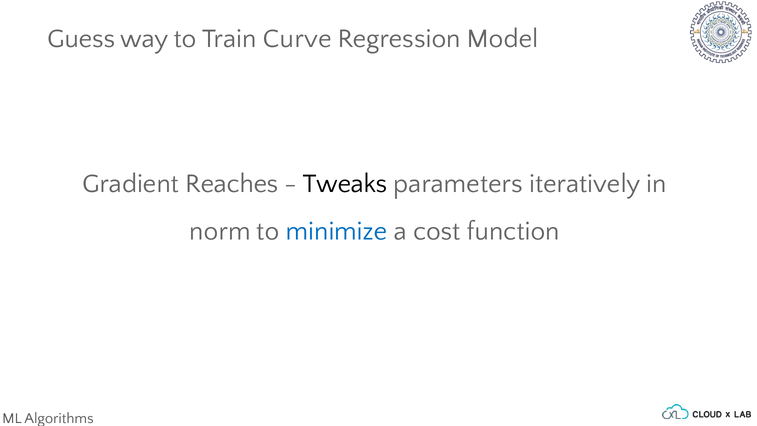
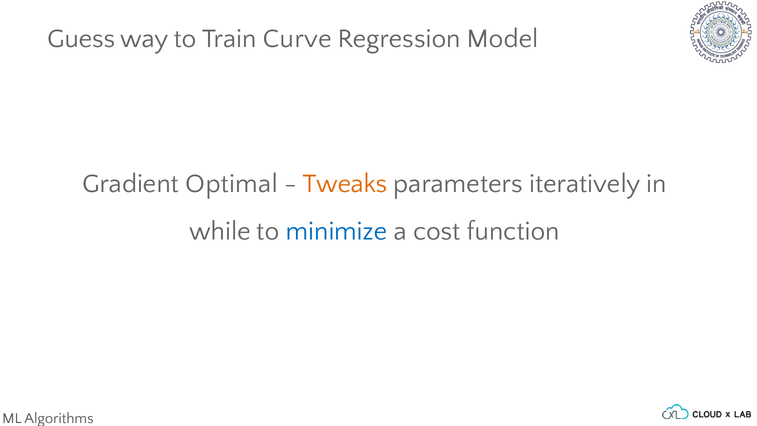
Reaches: Reaches -> Optimal (232, 184)
Tweaks colour: black -> orange (345, 184)
norm: norm -> while (220, 231)
